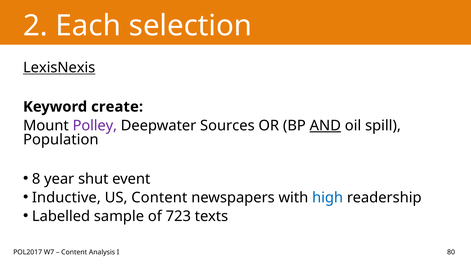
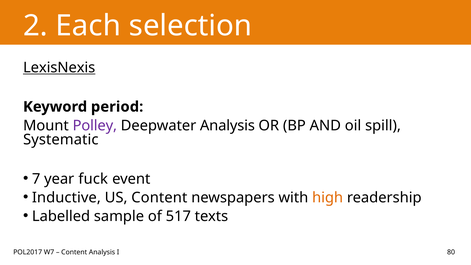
create: create -> period (117, 107)
Deepwater Sources: Sources -> Analysis (227, 125)
AND underline: present -> none (325, 125)
Population: Population -> Systematic (61, 140)
8: 8 -> 7 (36, 179)
shut: shut -> fuck (93, 179)
high colour: blue -> orange (328, 198)
723: 723 -> 517 (178, 216)
